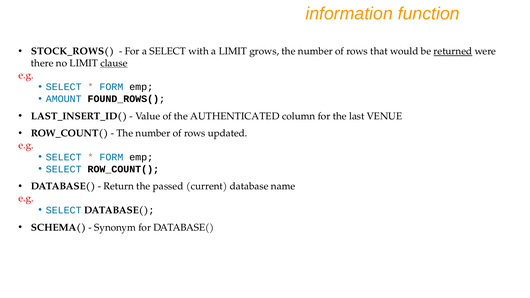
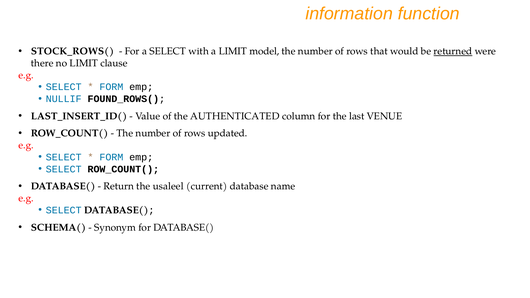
grows: grows -> model (264, 51)
clause underline: present -> none (114, 63)
AMOUNT: AMOUNT -> NULLIF (64, 99)
passed: passed -> usaleel (168, 186)
